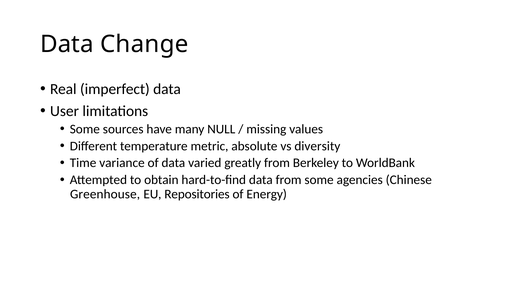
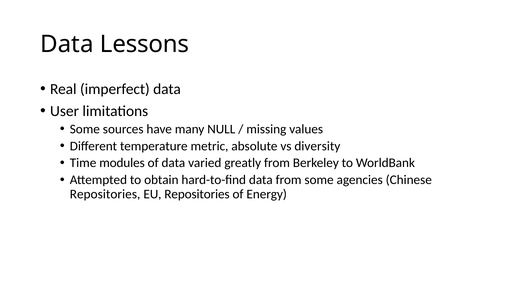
Change: Change -> Lessons (145, 44)
variance: variance -> modules (122, 163)
Greenhouse: Greenhouse -> Repositories (105, 194)
